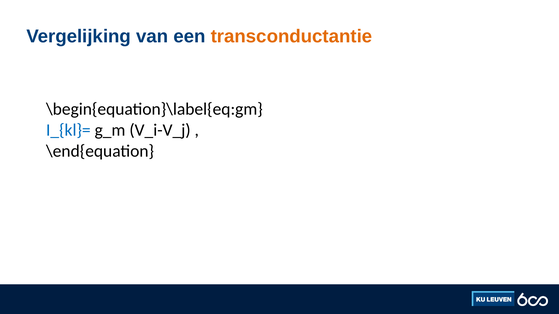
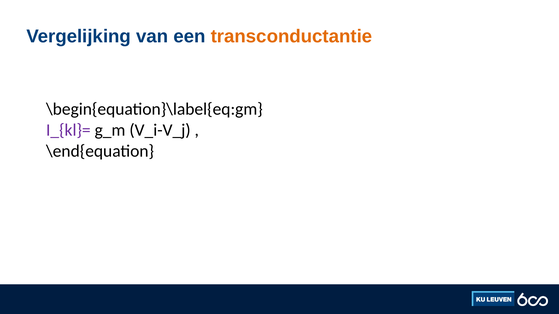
I_{kl}= colour: blue -> purple (68, 130)
